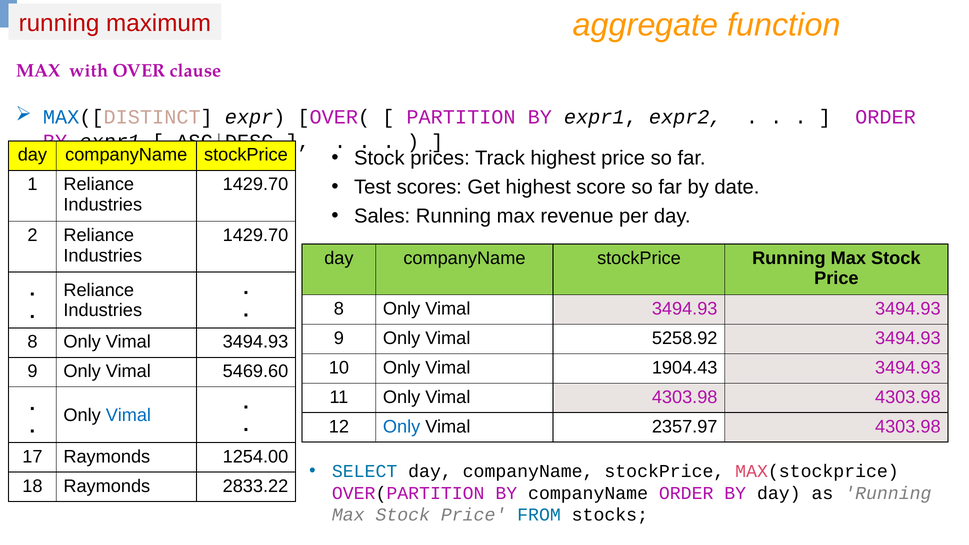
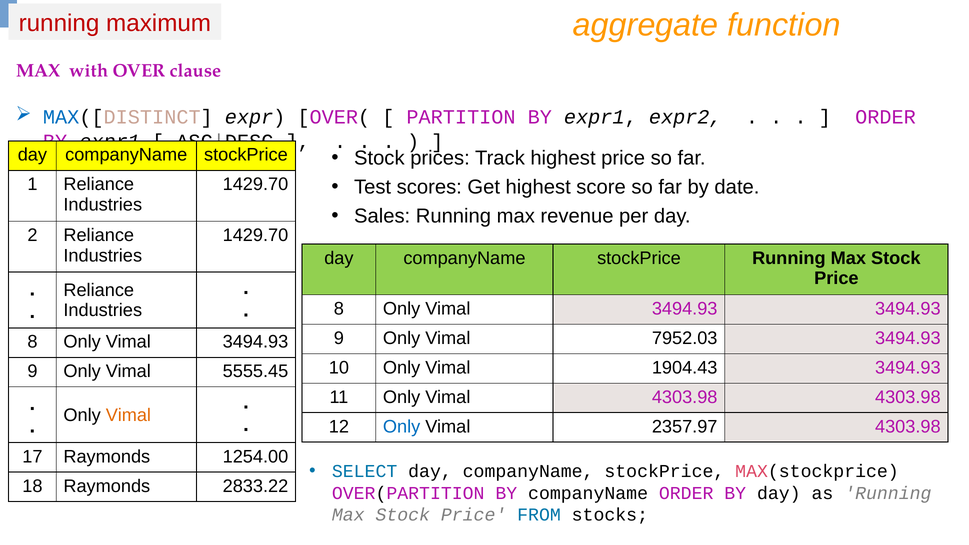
5258.92: 5258.92 -> 7952.03 (685, 338)
5469.60: 5469.60 -> 5555.45 (255, 372)
Vimal colour: blue -> orange (128, 415)
